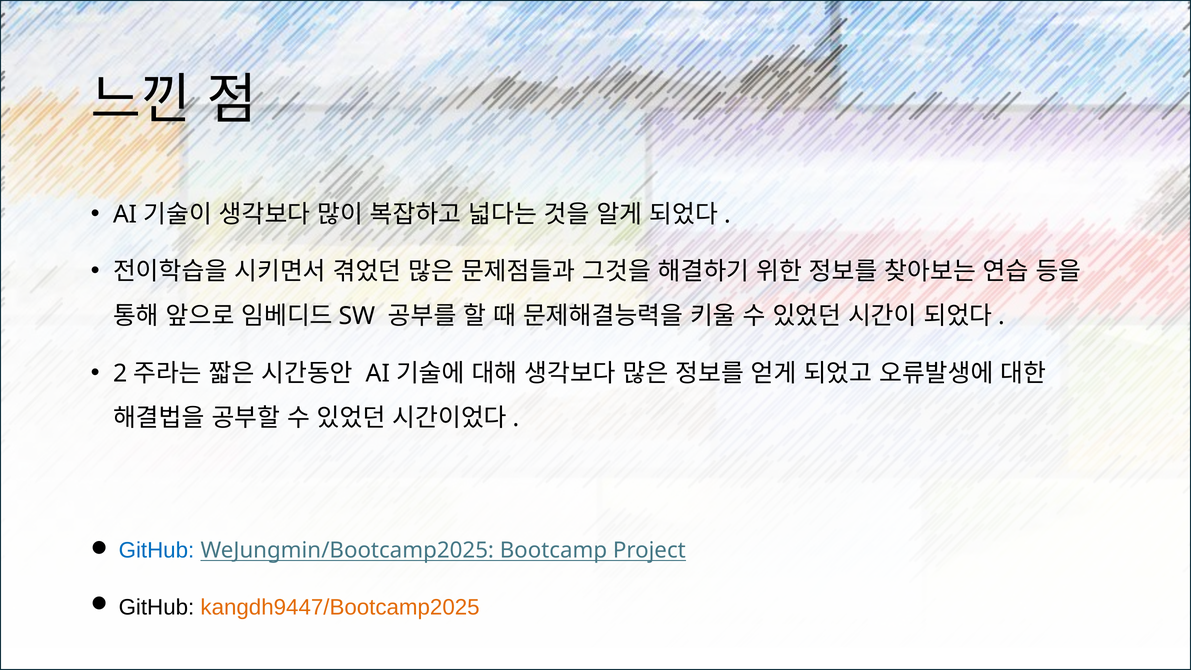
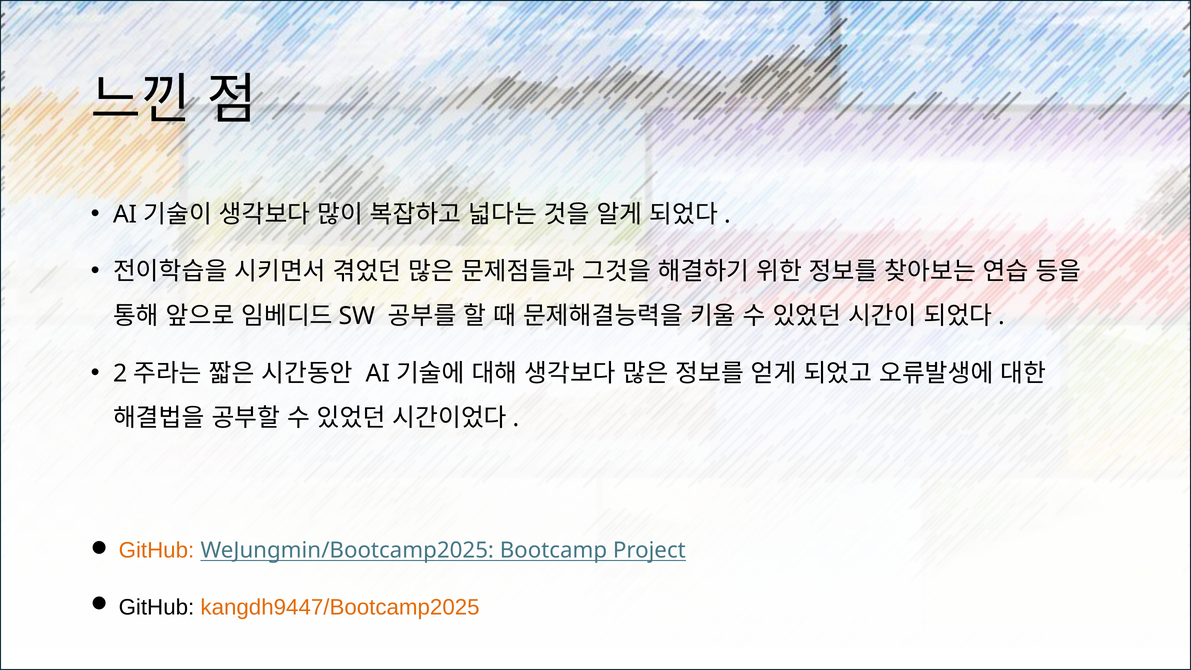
GitHub colour: blue -> orange (156, 550)
